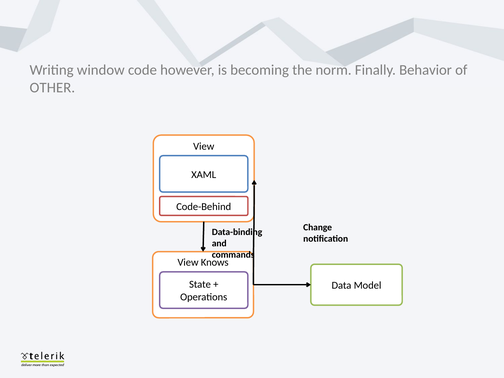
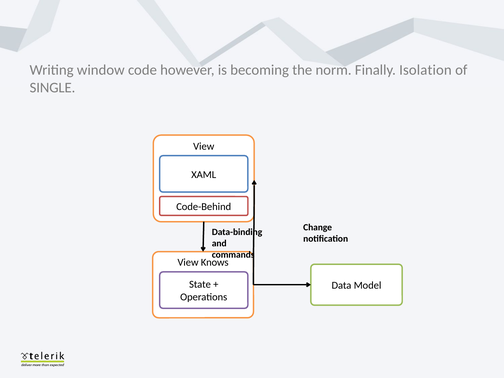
Behavior: Behavior -> Isolation (425, 70)
OTHER: OTHER -> SINGLE (52, 88)
